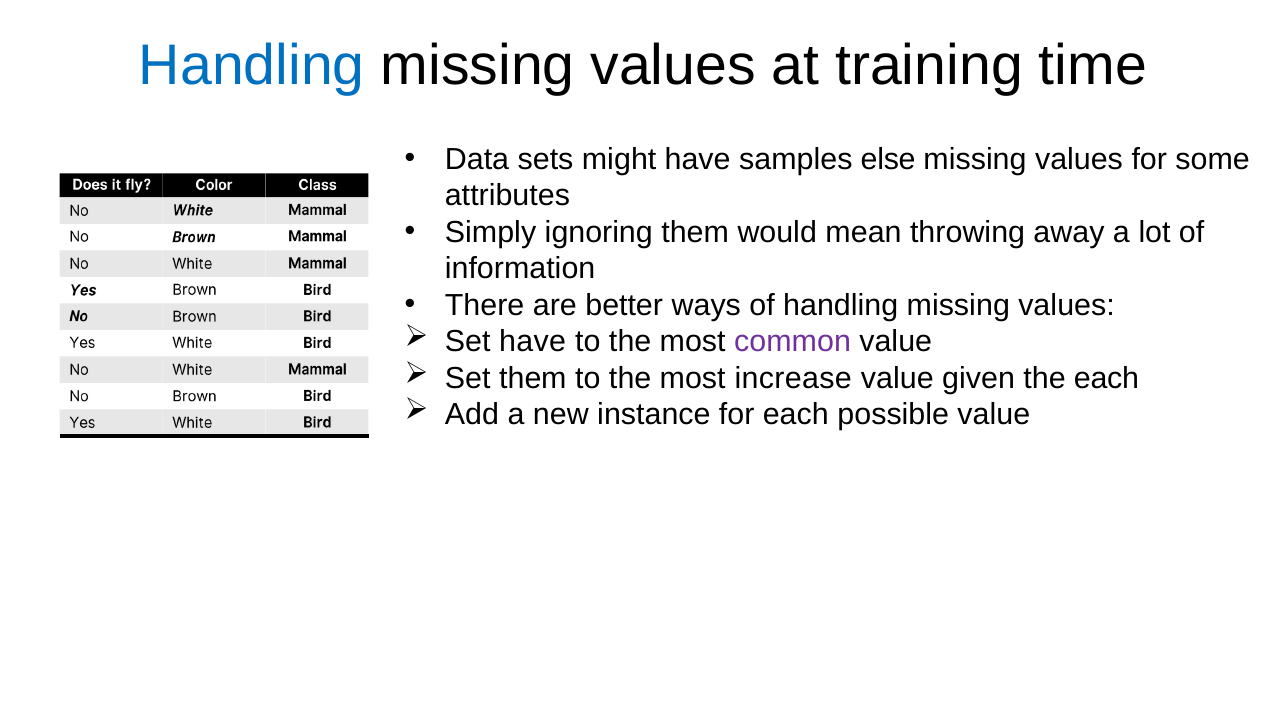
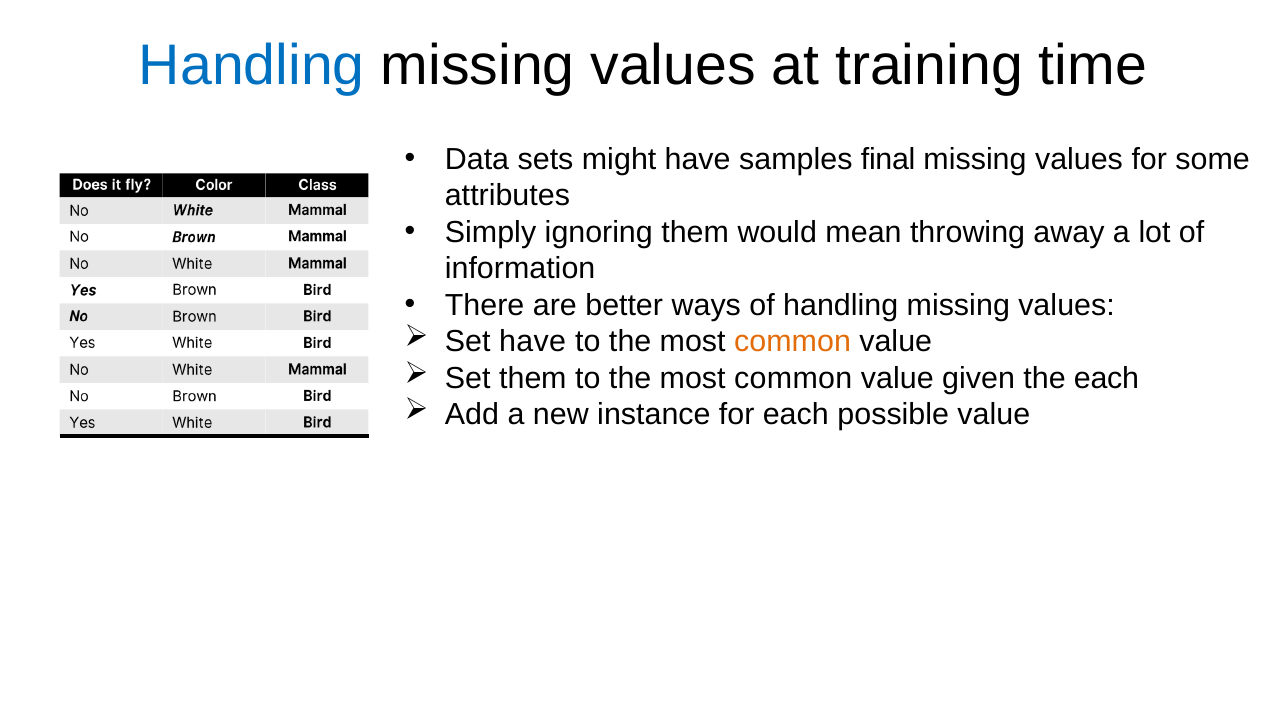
else: else -> final (888, 159)
common colour: purple -> orange (793, 342)
increase: increase -> common (793, 378)
